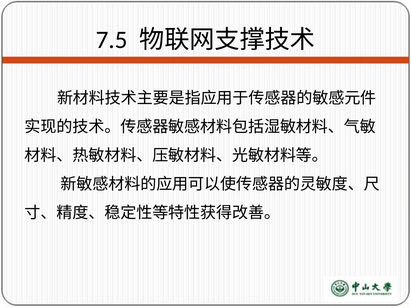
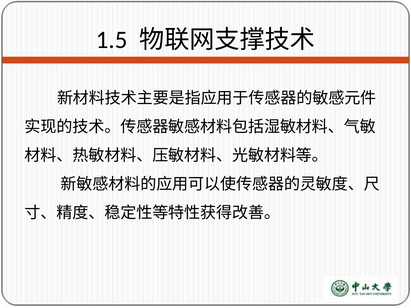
7.5: 7.5 -> 1.5 (112, 40)
